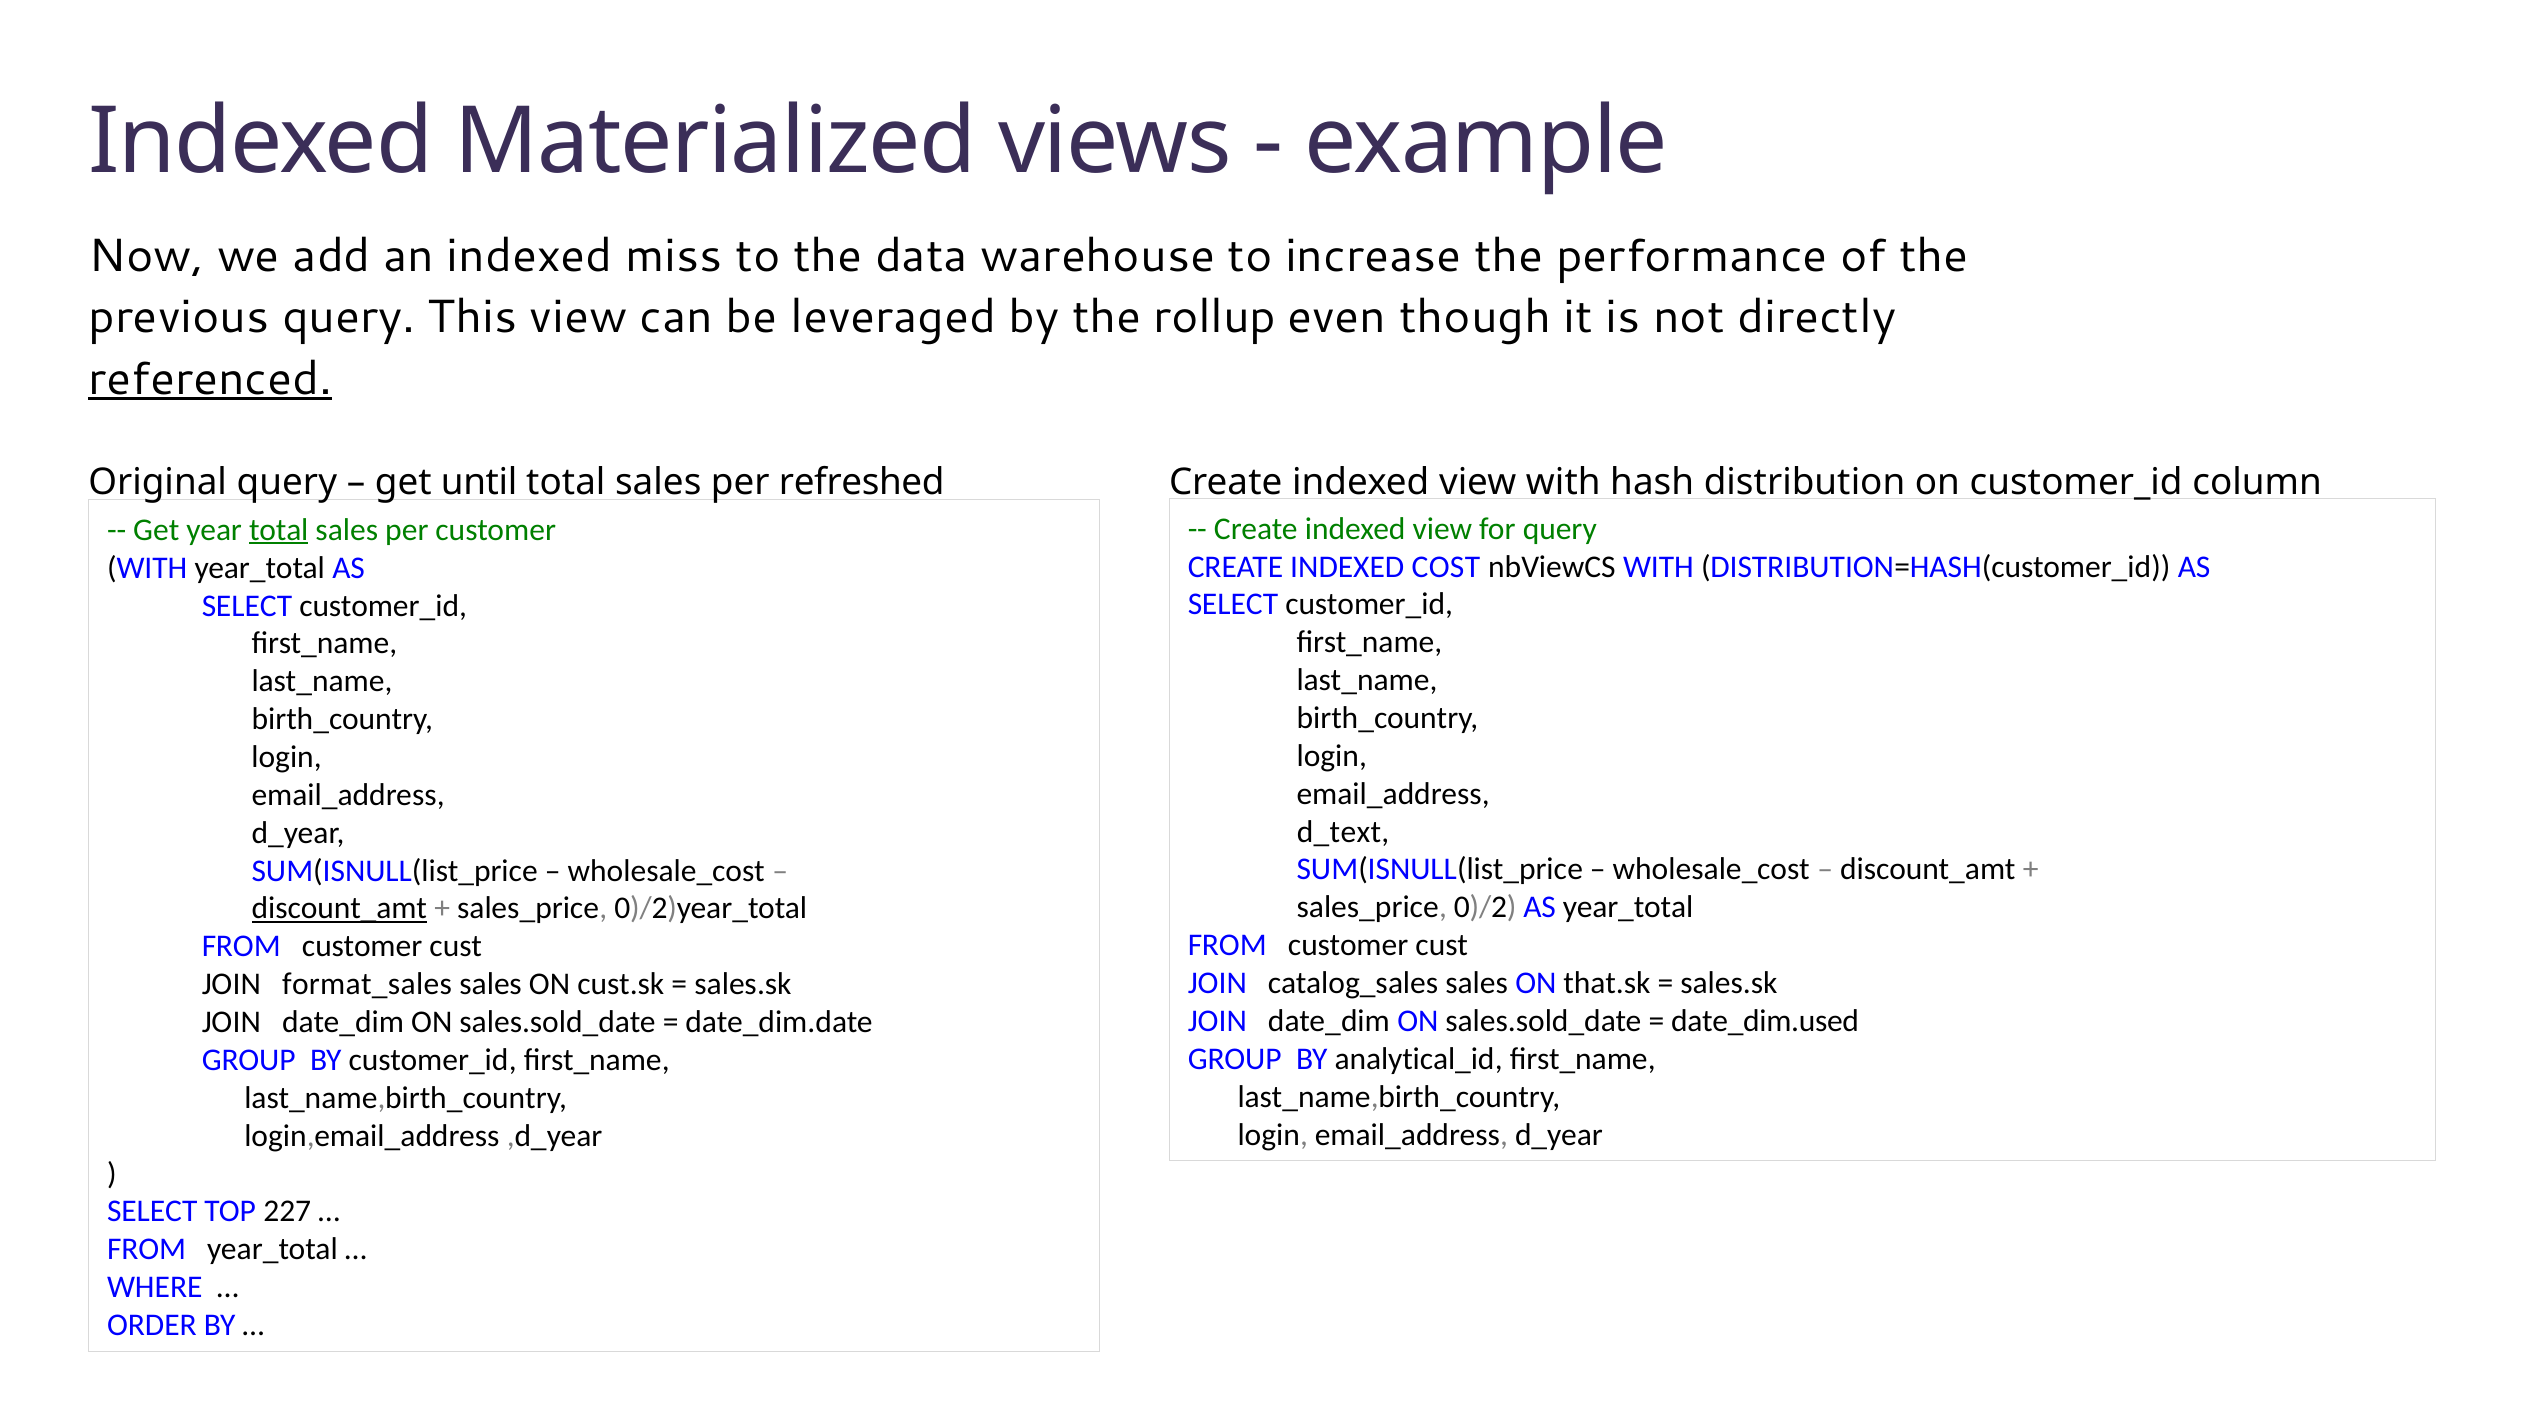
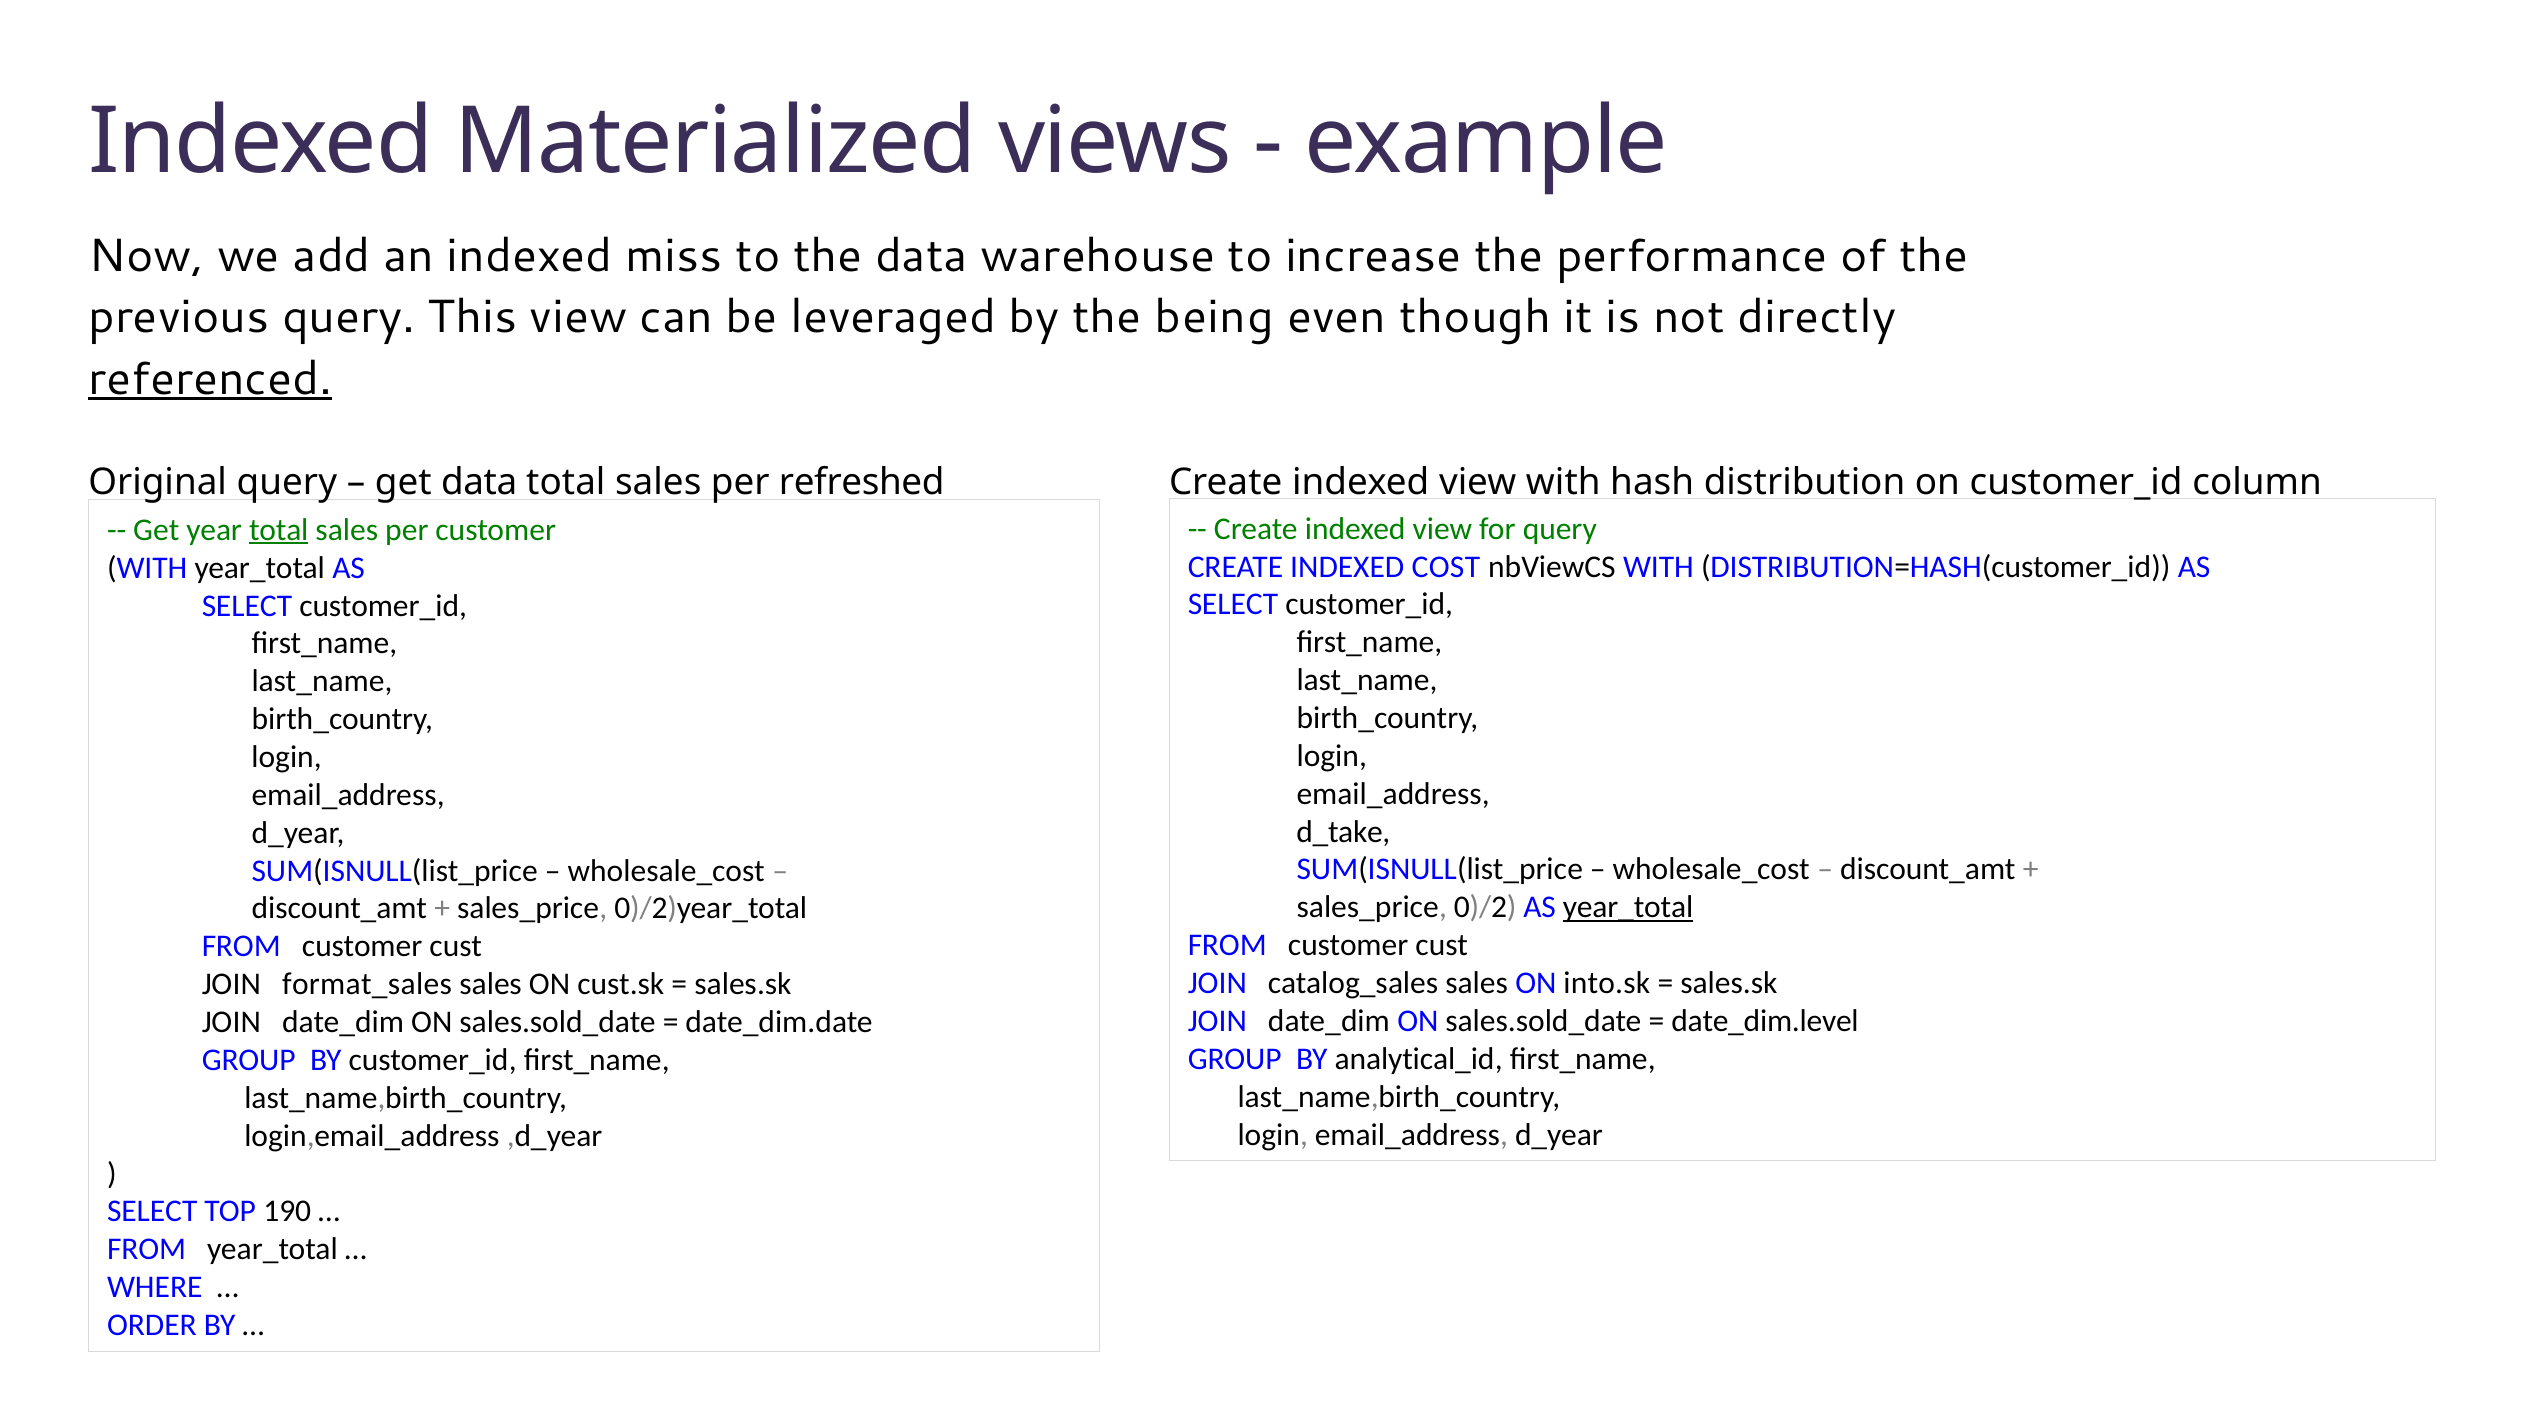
rollup: rollup -> being (1214, 317)
get until: until -> data (479, 483)
d_text: d_text -> d_take (1343, 832)
year_total underline: none -> present (1628, 908)
discount_amt underline: present -> none (339, 909)
that.sk: that.sk -> into.sk (1607, 983)
date_dim.used: date_dim.used -> date_dim.level (1765, 1021)
227: 227 -> 190 (287, 1212)
